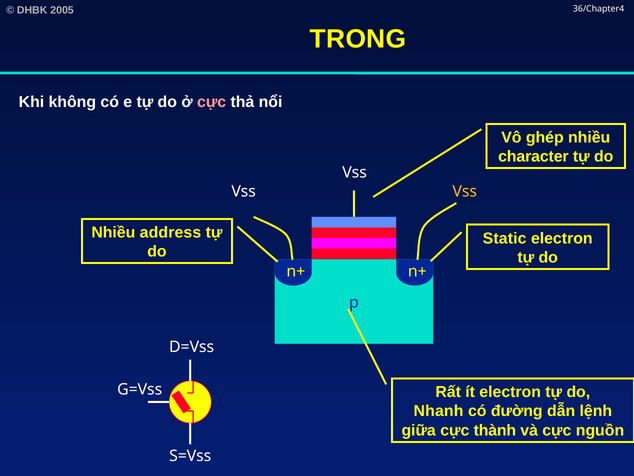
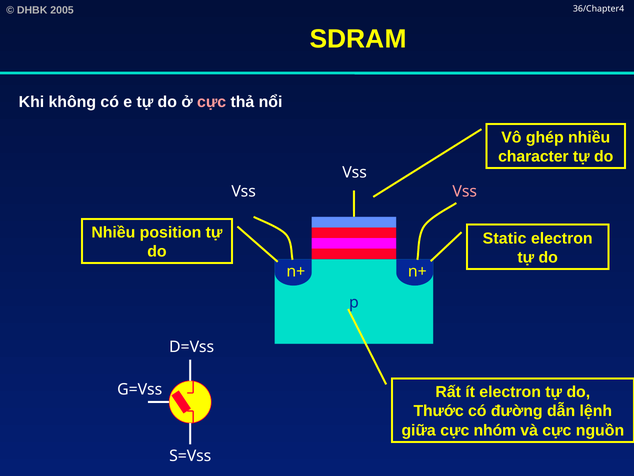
TRONG: TRONG -> SDRAM (358, 39)
Vss colour: yellow -> pink (465, 191)
address: address -> position (171, 232)
Nhanh: Nhanh -> Thước (439, 411)
thành: thành -> nhóm (495, 430)
